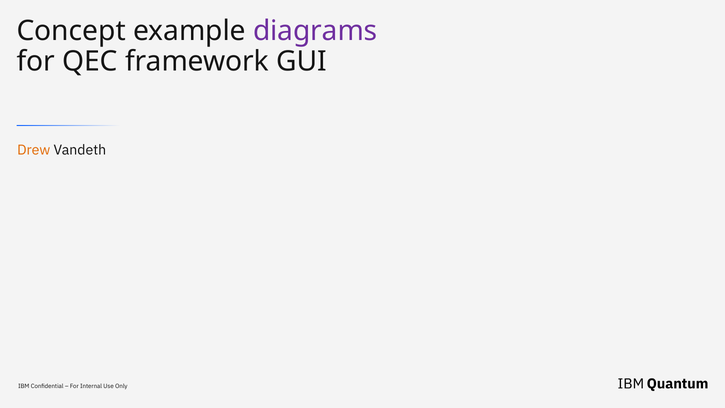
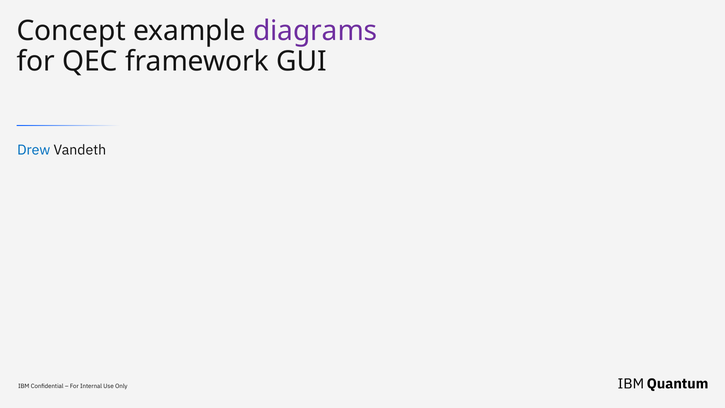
Drew colour: orange -> blue (34, 150)
